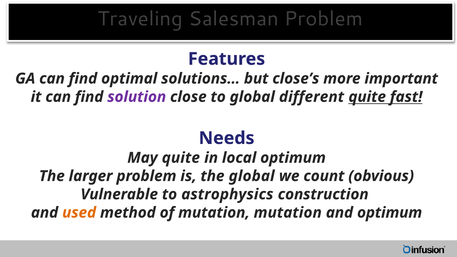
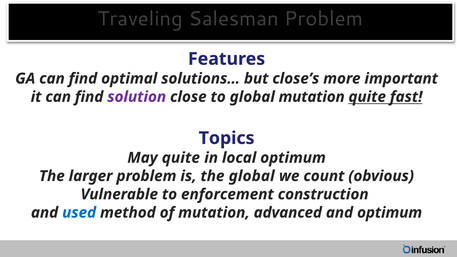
global different: different -> mutation (312, 97)
Needs: Needs -> Topics (227, 138)
astrophysics: astrophysics -> enforcement (227, 194)
used colour: orange -> blue (79, 213)
mutation mutation: mutation -> advanced (288, 213)
